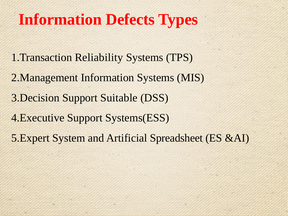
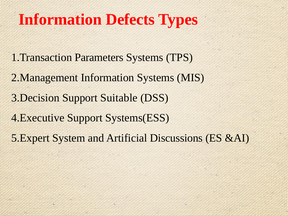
Reliability: Reliability -> Parameters (99, 57)
Spreadsheet: Spreadsheet -> Discussions (176, 138)
